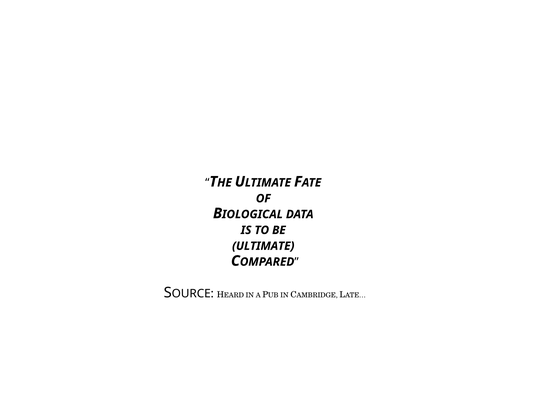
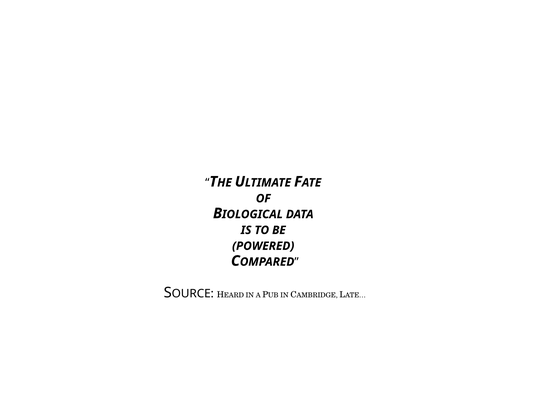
ULTIMATE: ULTIMATE -> POWERED (263, 246)
